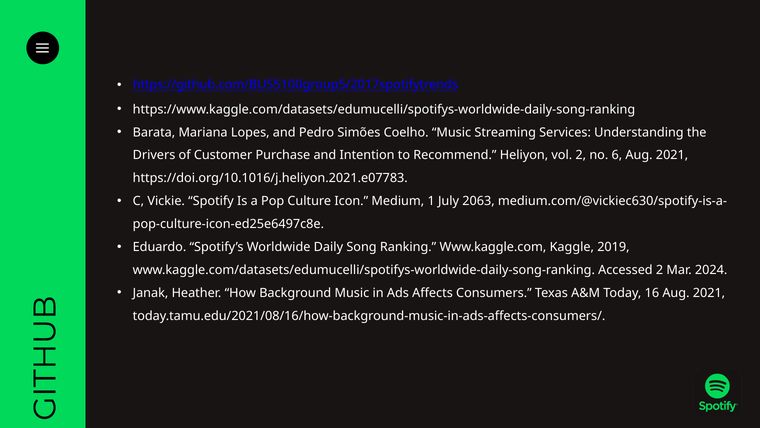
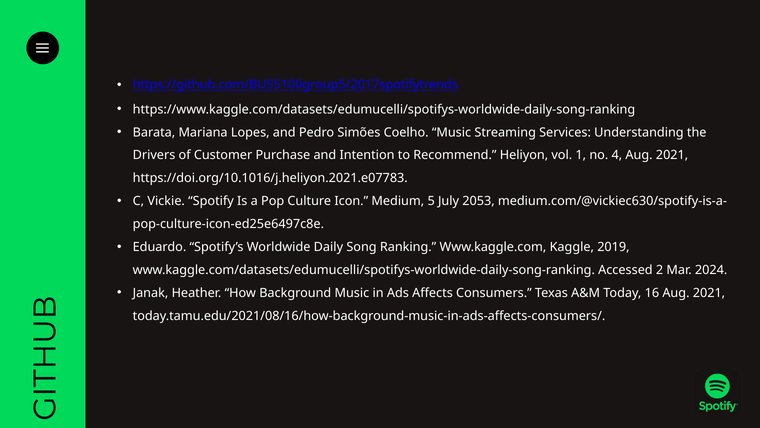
vol 2: 2 -> 1 (581, 155)
6: 6 -> 4 (617, 155)
1: 1 -> 5 (431, 201)
2063: 2063 -> 2053 (478, 201)
